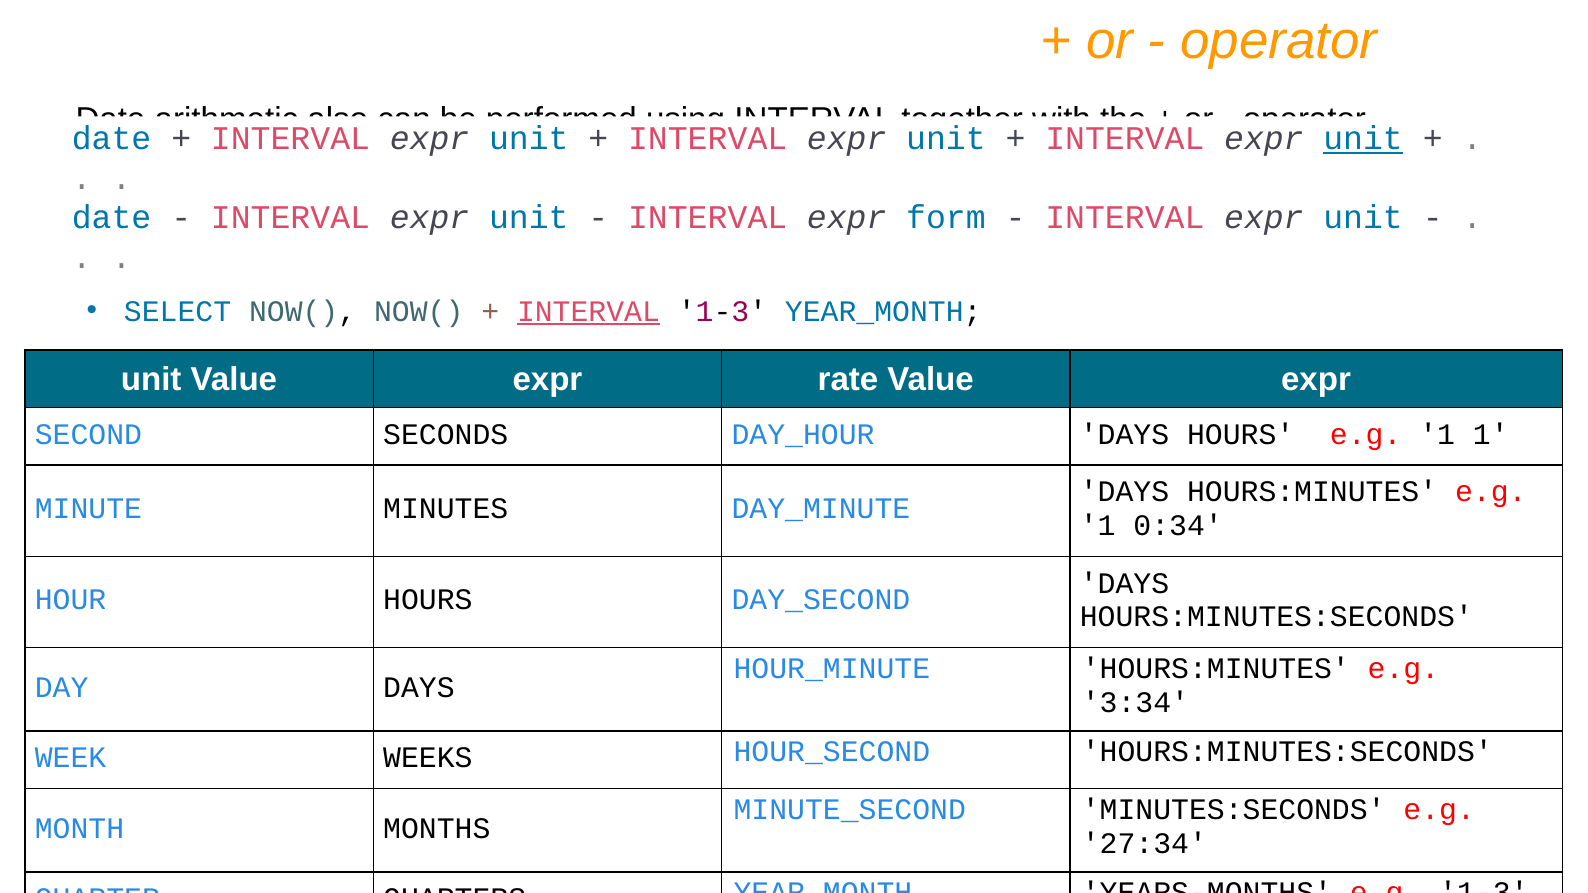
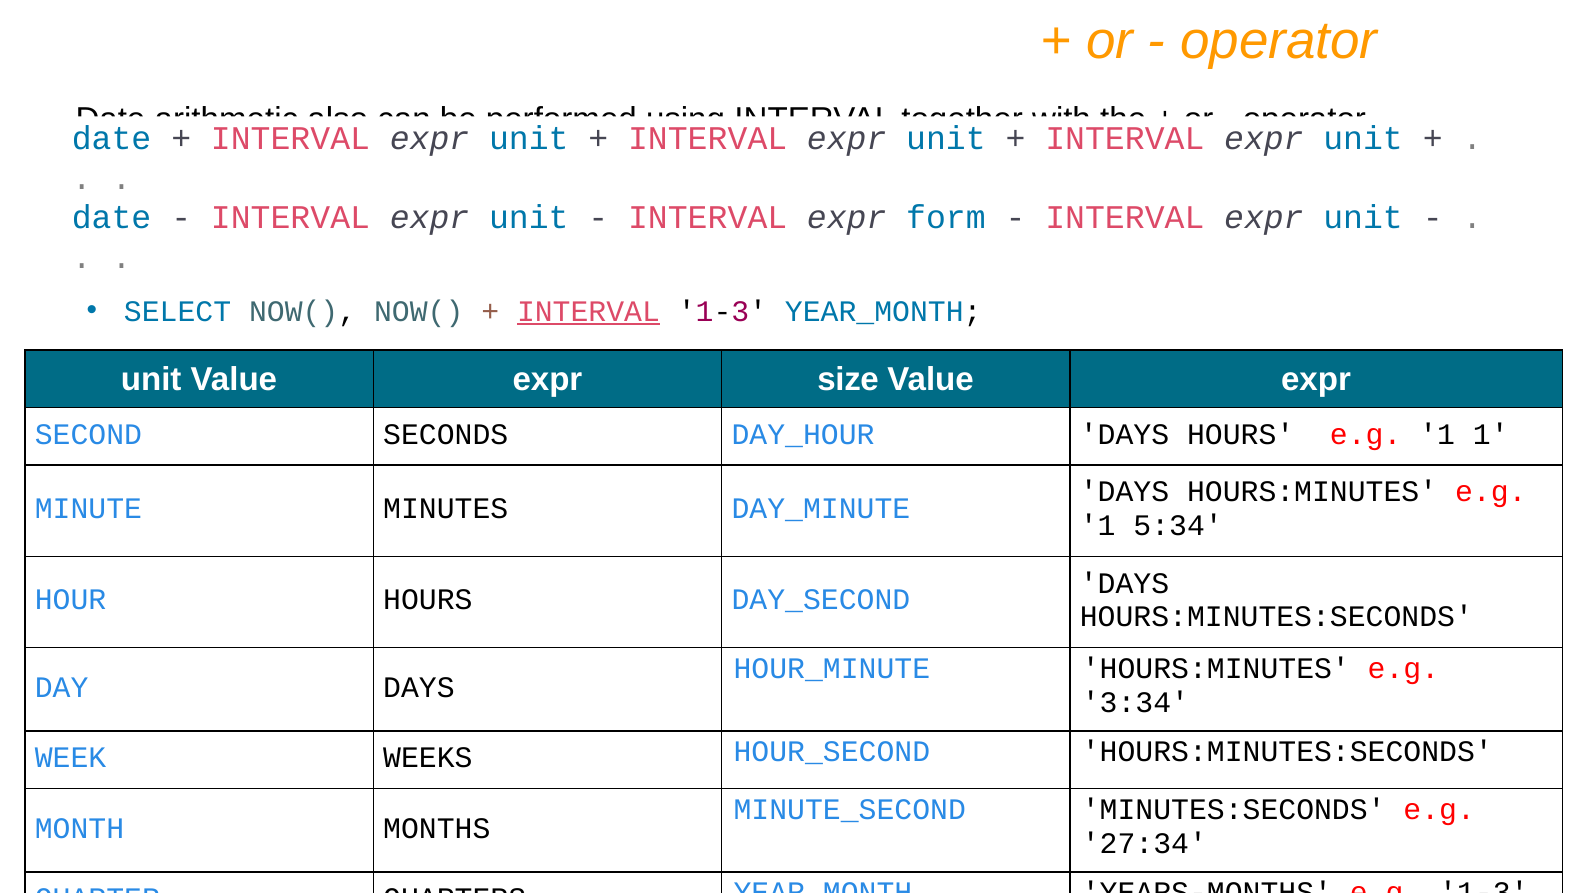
unit underline: present -> none (1363, 139)
rate: rate -> size (848, 379)
0:34: 0:34 -> 5:34 (1178, 526)
